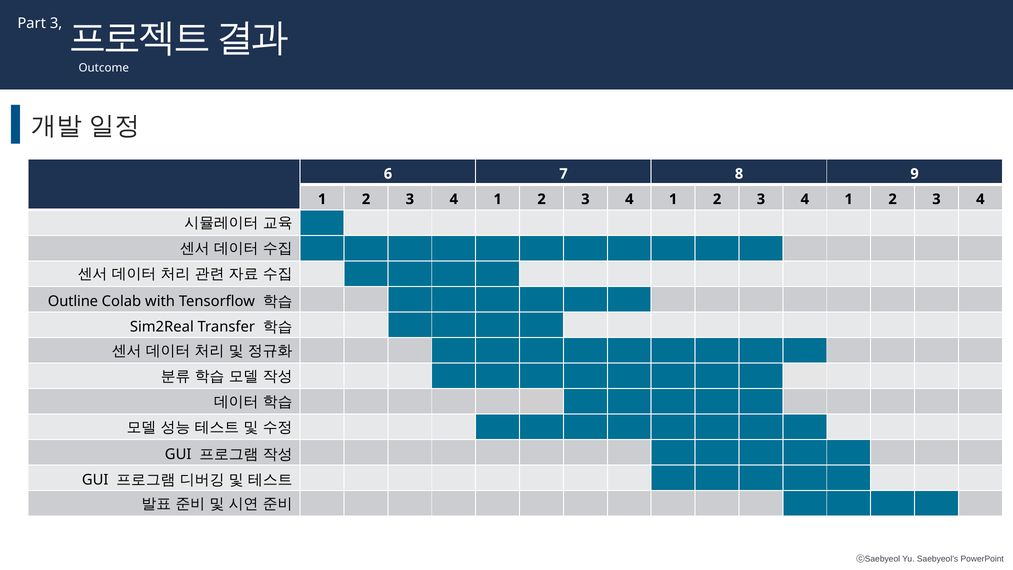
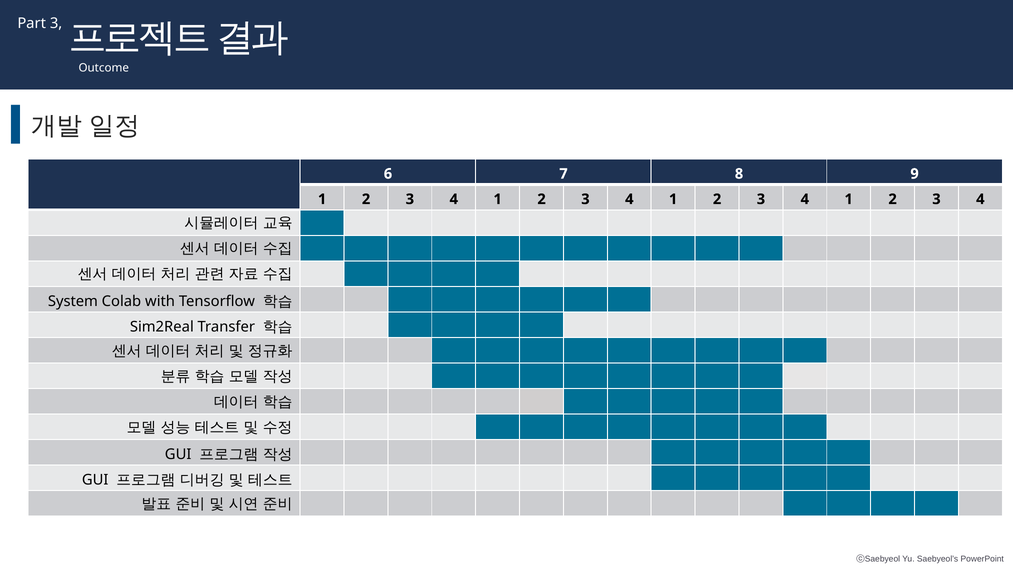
Outline: Outline -> System (73, 301)
